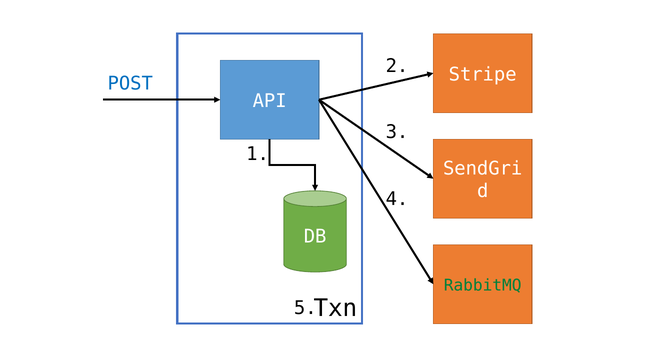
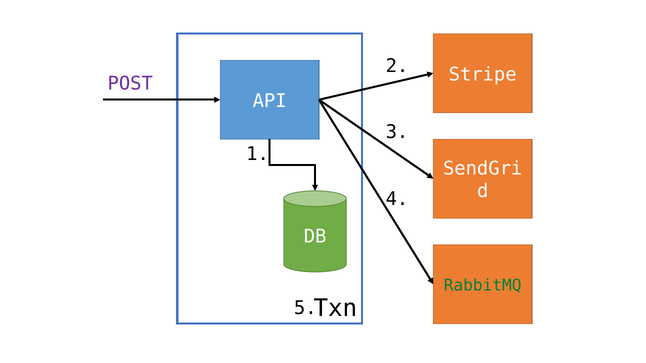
POST colour: blue -> purple (130, 84)
